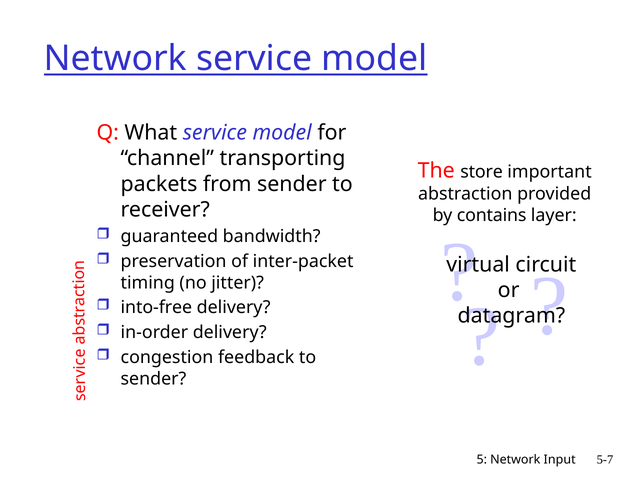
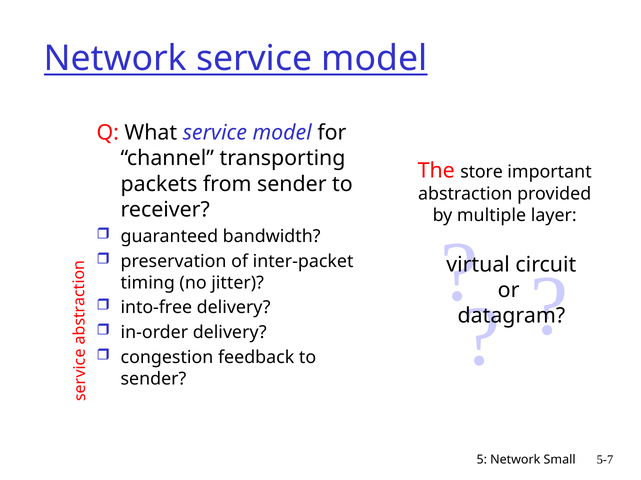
contains: contains -> multiple (492, 216)
Input: Input -> Small (560, 460)
